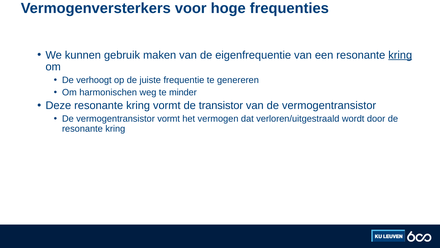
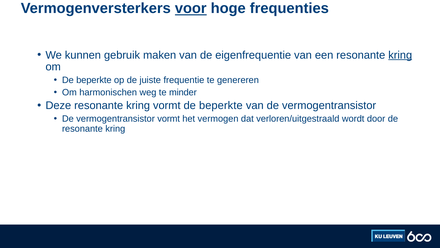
voor underline: none -> present (191, 8)
verhoogt: verhoogt -> beperkte (94, 80)
vormt de transistor: transistor -> beperkte (221, 105)
